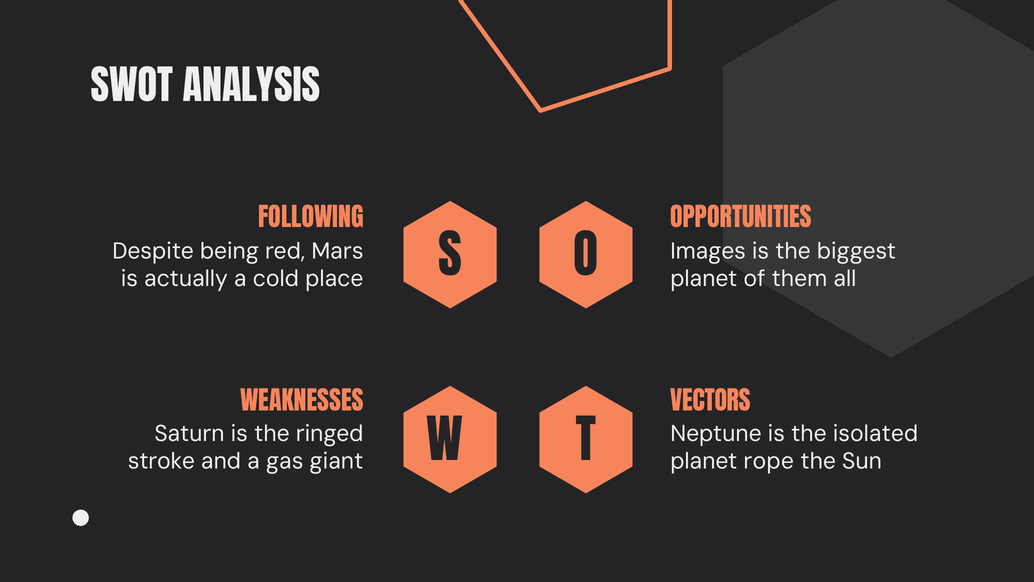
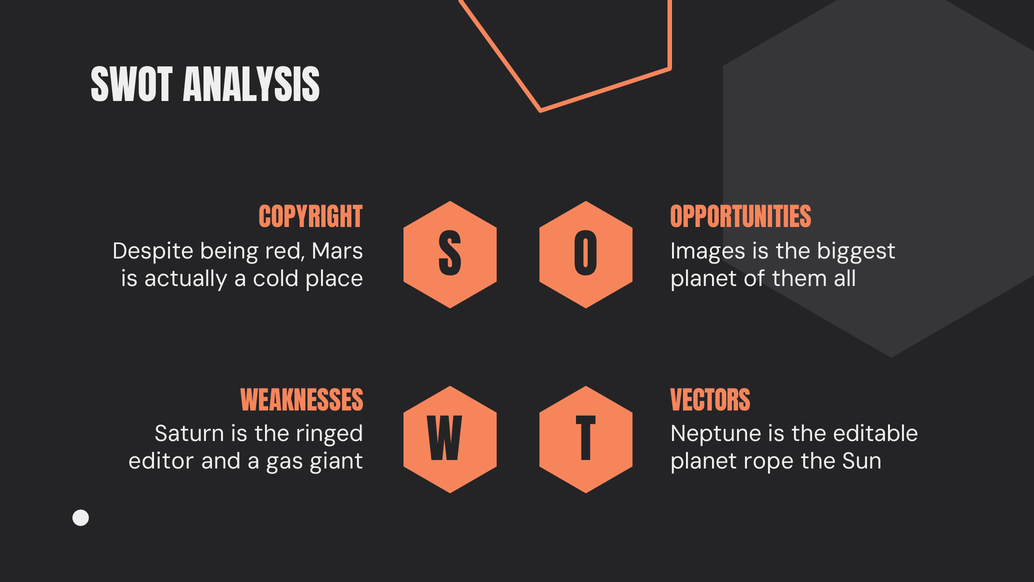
FOLLOWING: FOLLOWING -> COPYRIGHT (311, 219)
isolated: isolated -> editable (876, 433)
stroke: stroke -> editor (161, 461)
